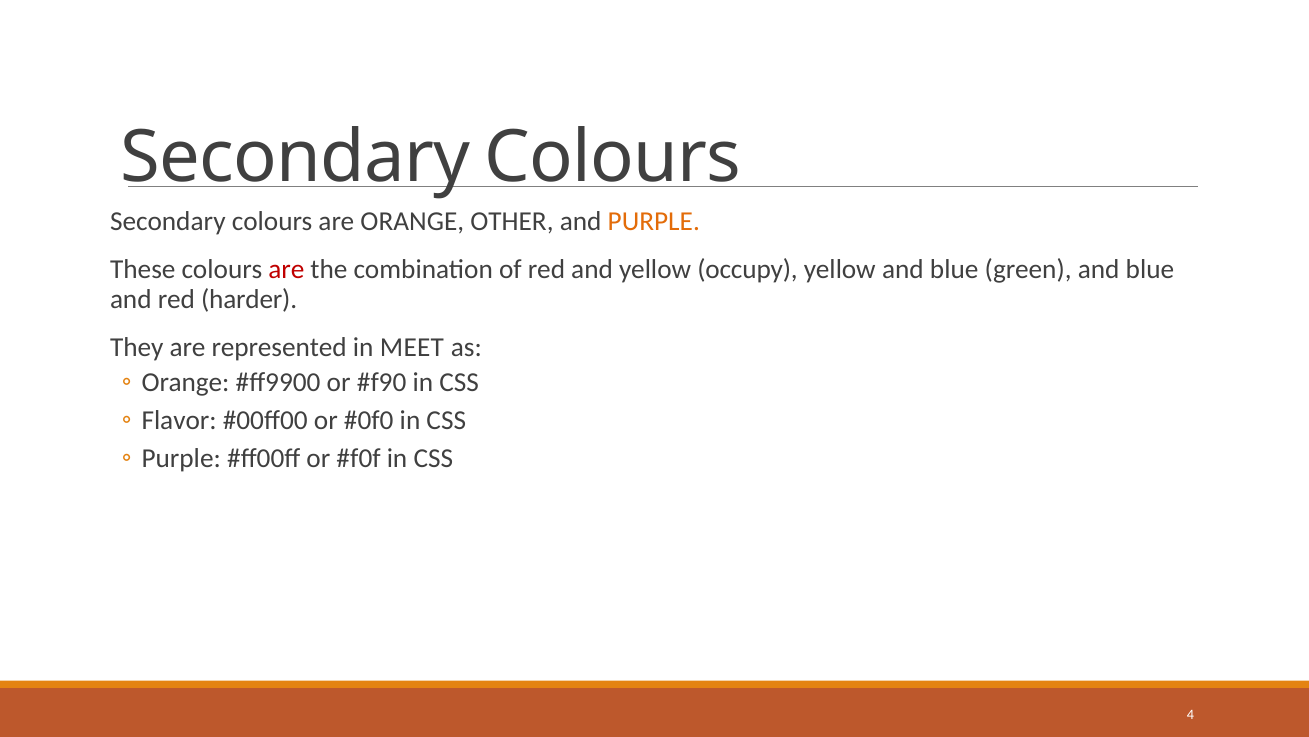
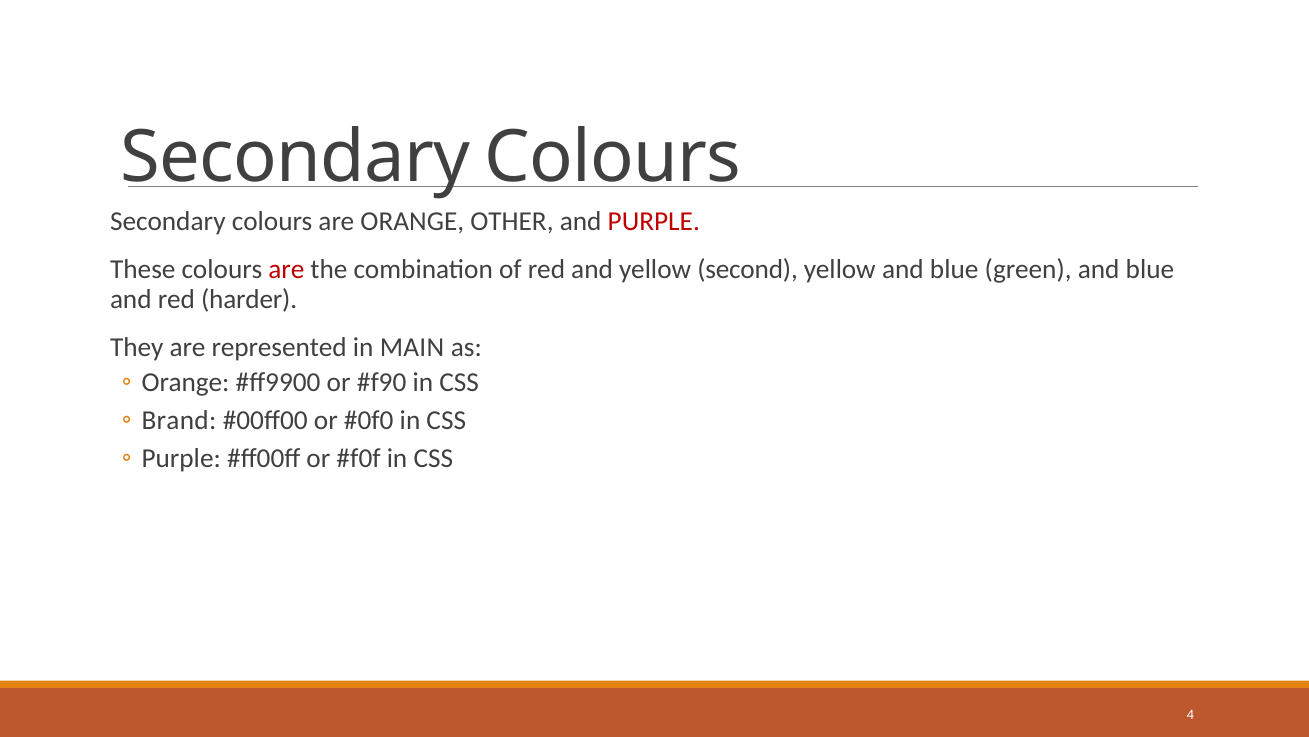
PURPLE colour: orange -> red (654, 221)
occupy: occupy -> second (748, 269)
MEET: MEET -> MAIN (412, 348)
Flavor: Flavor -> Brand (179, 420)
